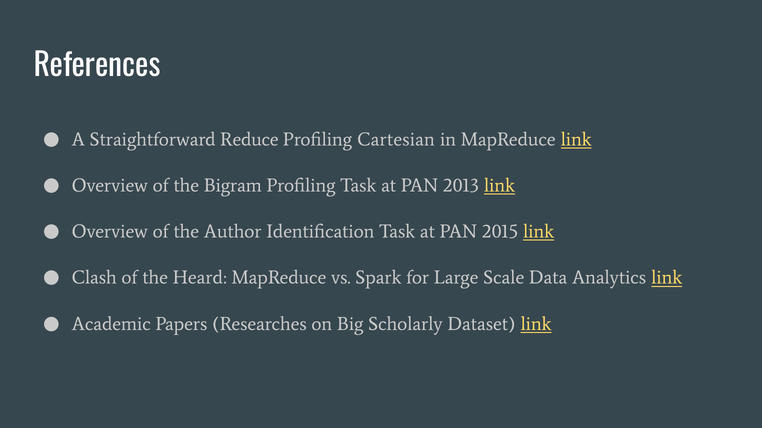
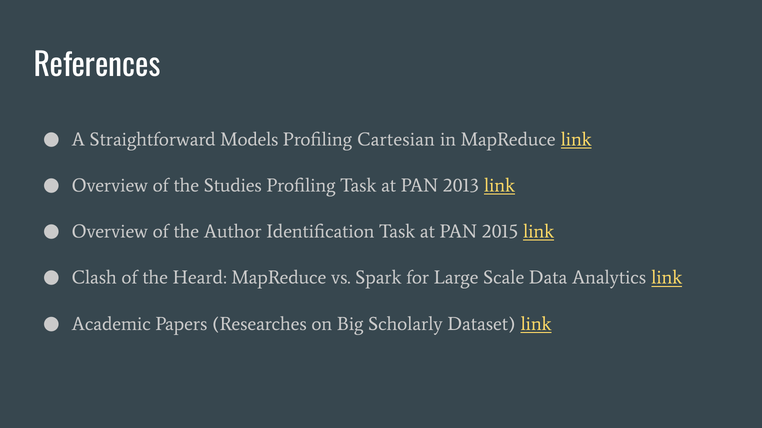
Reduce: Reduce -> Models (249, 140)
Bigram: Bigram -> Studies (233, 186)
